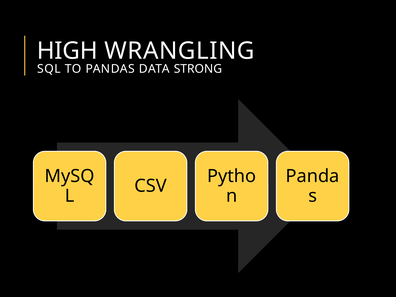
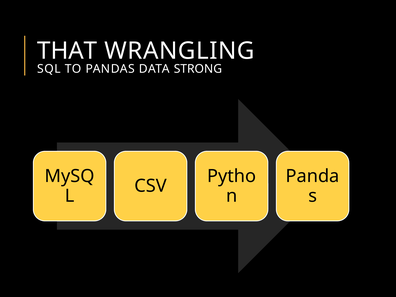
HIGH: HIGH -> THAT (67, 51)
